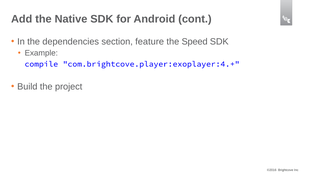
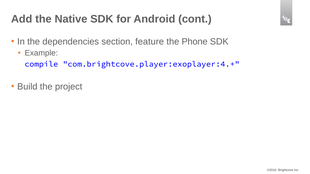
Speed: Speed -> Phone (195, 42)
